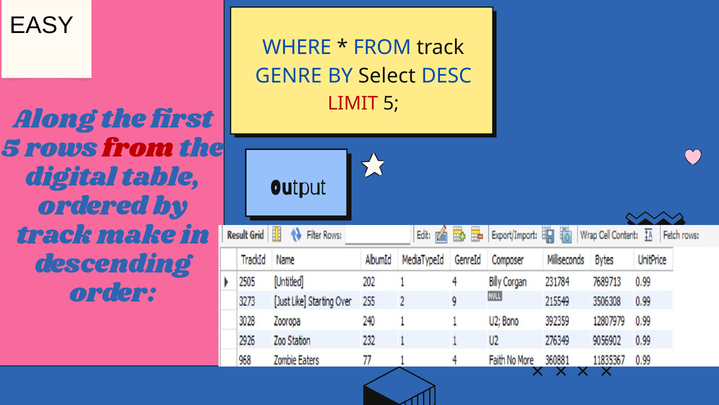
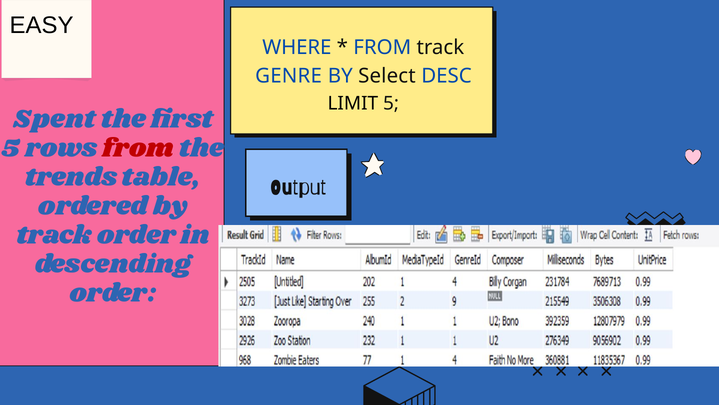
LIMIT colour: red -> black (353, 103)
Along: Along -> Spent (54, 119)
digital: digital -> trends (71, 177)
track make: make -> order (136, 235)
